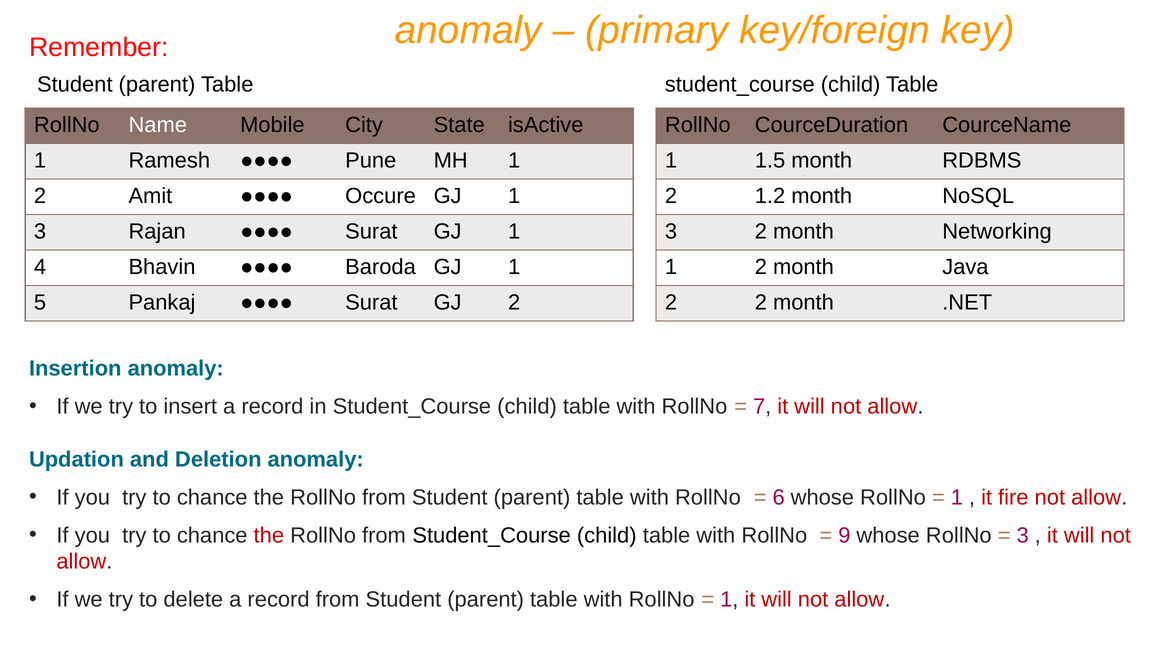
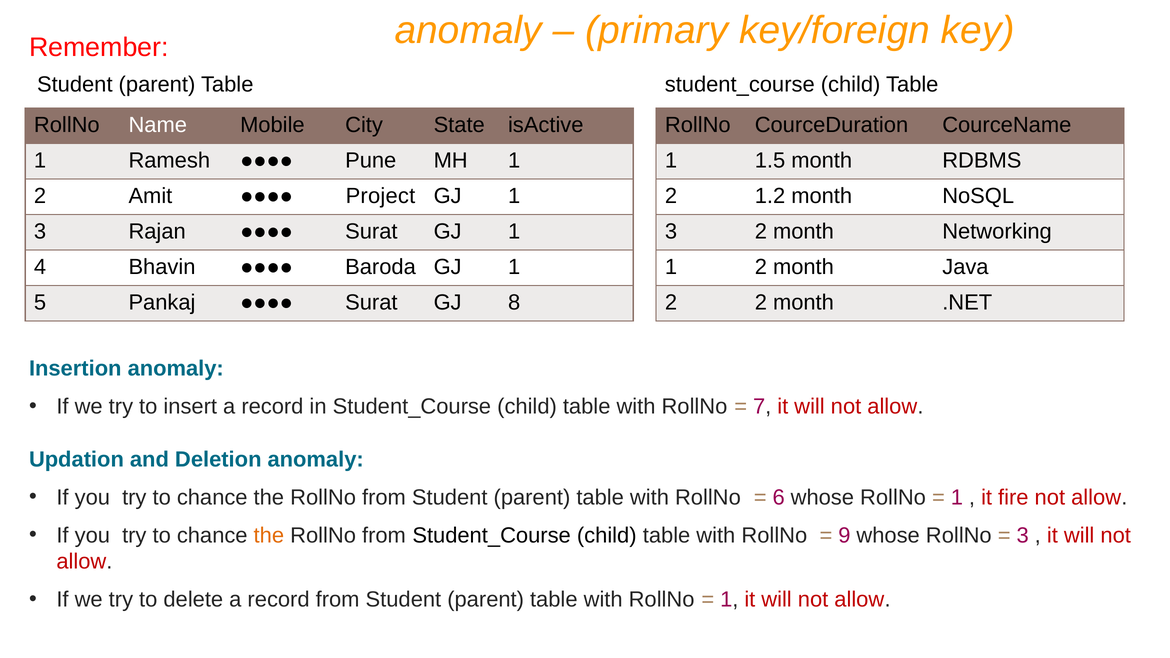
Occure: Occure -> Project (380, 196)
GJ 2: 2 -> 8 (514, 303)
the colour: red -> orange (269, 535)
